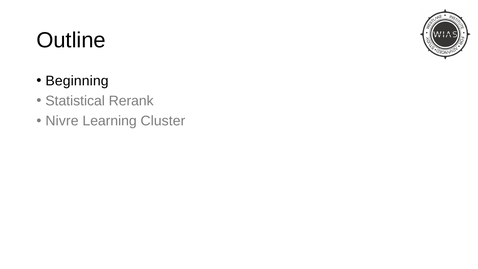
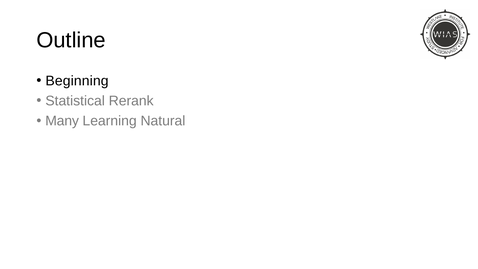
Nivre: Nivre -> Many (62, 121)
Cluster: Cluster -> Natural (163, 121)
